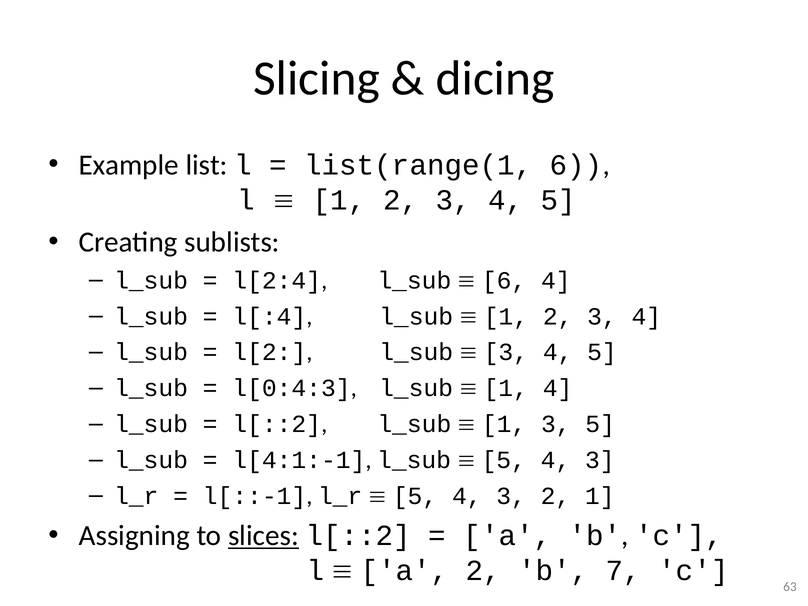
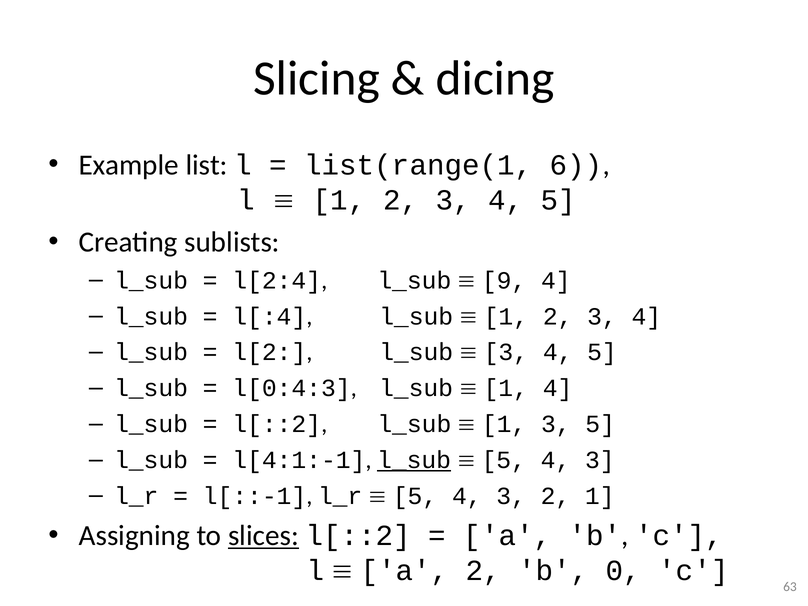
6: 6 -> 9 (504, 280)
l_sub underline: none -> present (414, 460)
7: 7 -> 0 (623, 571)
